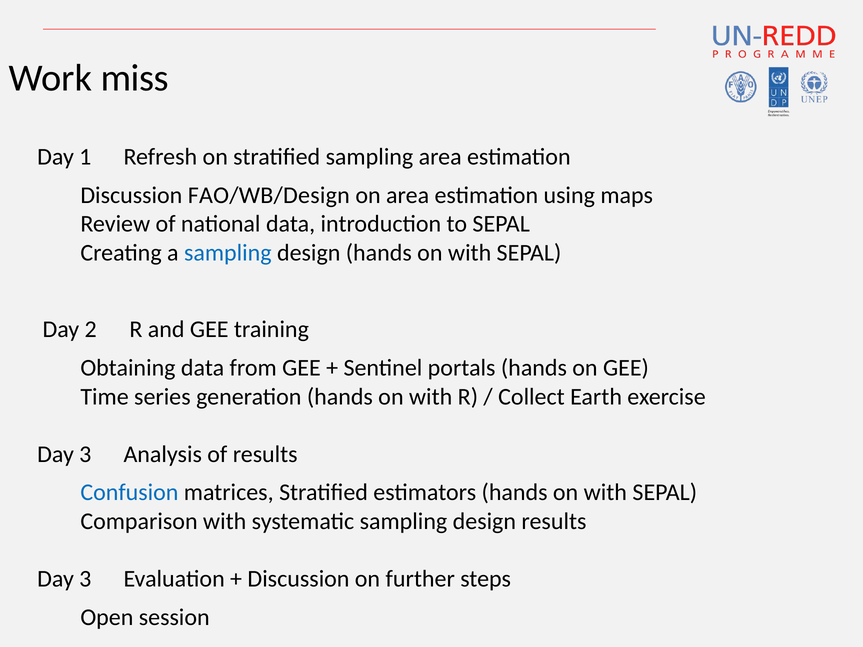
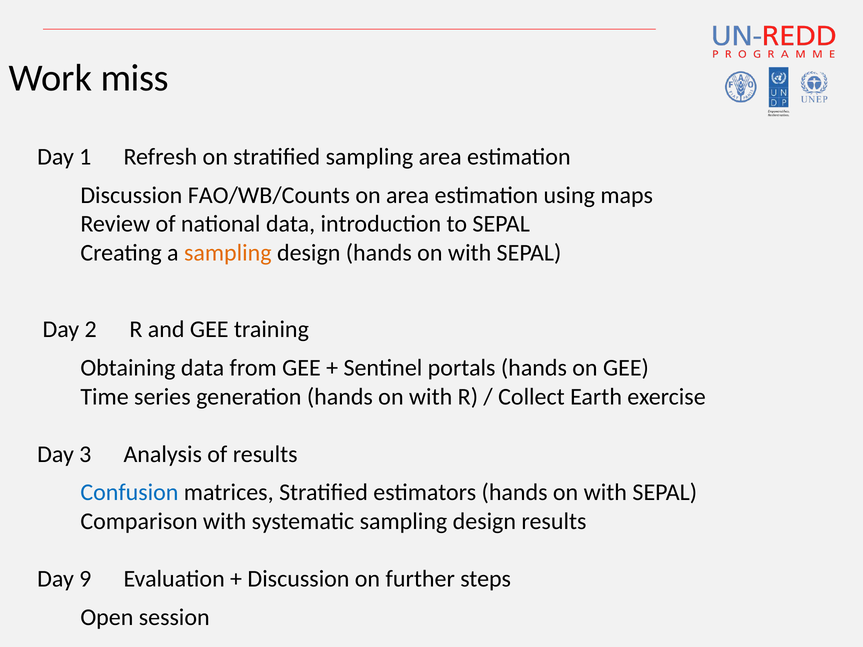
FAO/WB/Design: FAO/WB/Design -> FAO/WB/Counts (269, 195)
sampling colour: blue -> orange (228, 253)
3: 3 -> 9 (85, 579)
